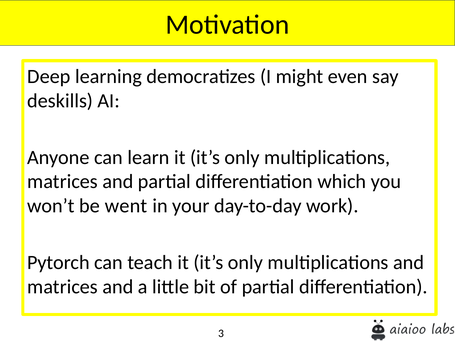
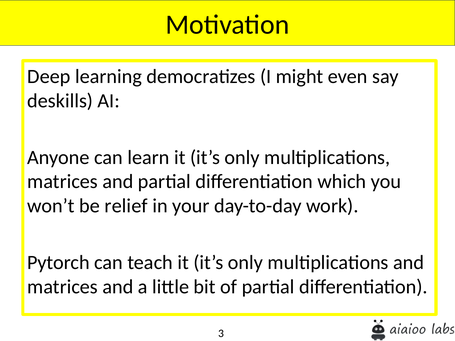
went: went -> relief (126, 206)
